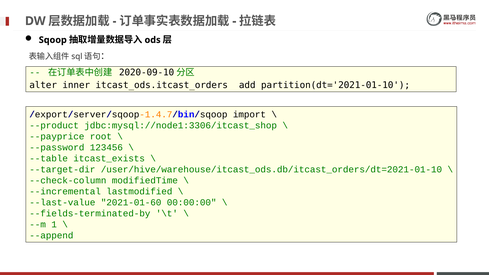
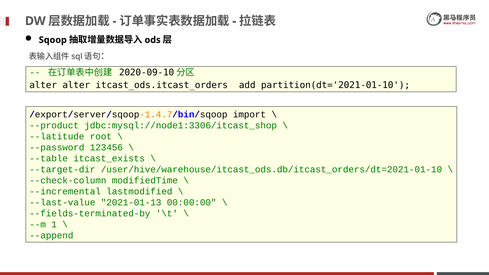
alter inner: inner -> alter (76, 85)
--payprice: --payprice -> --latitude (57, 137)
2021-01-60: 2021-01-60 -> 2021-01-13 (131, 203)
